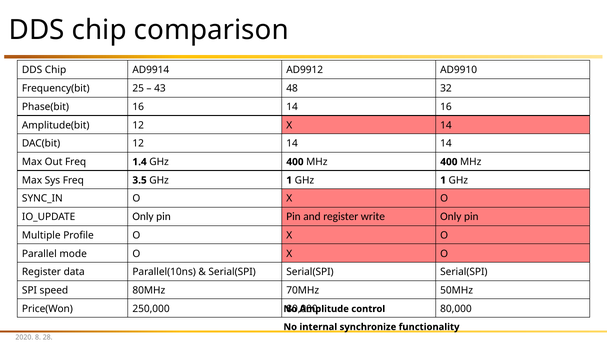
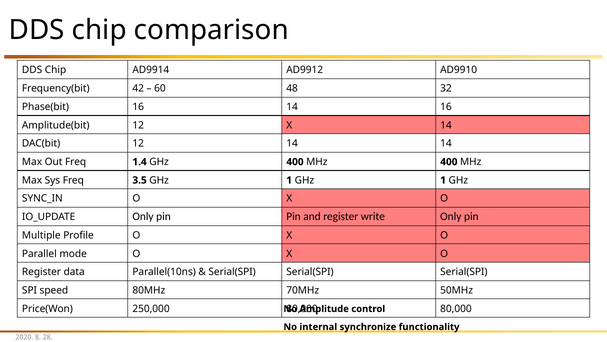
25: 25 -> 42 (138, 88)
43: 43 -> 60 (160, 88)
